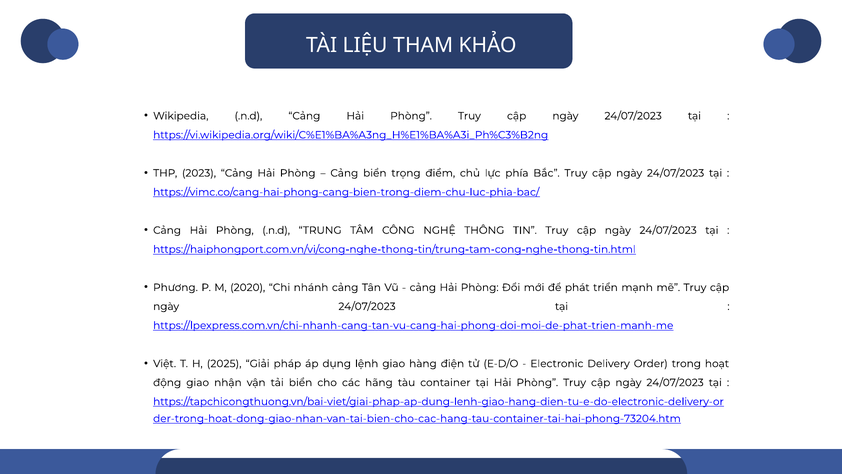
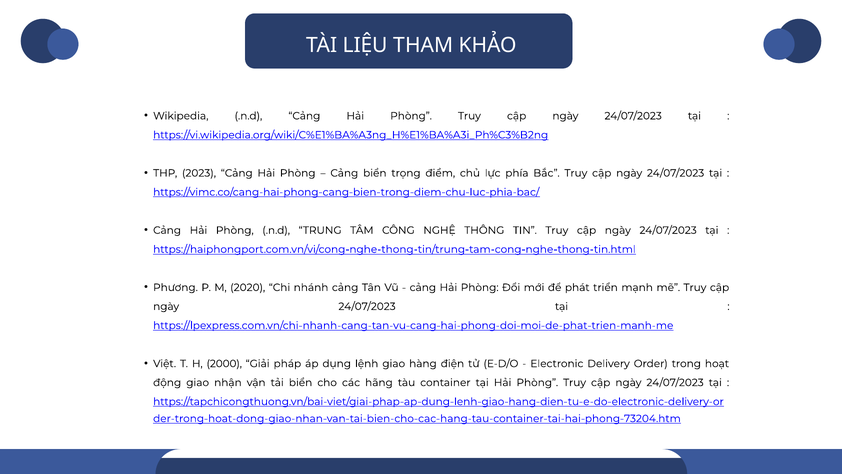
2025: 2025 -> 2000 (224, 363)
